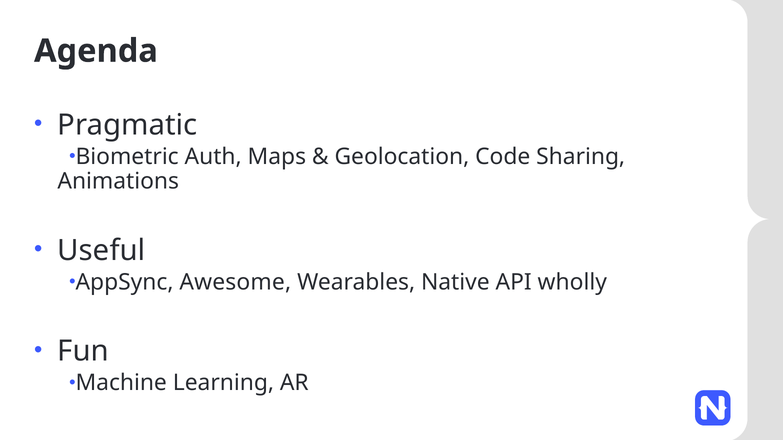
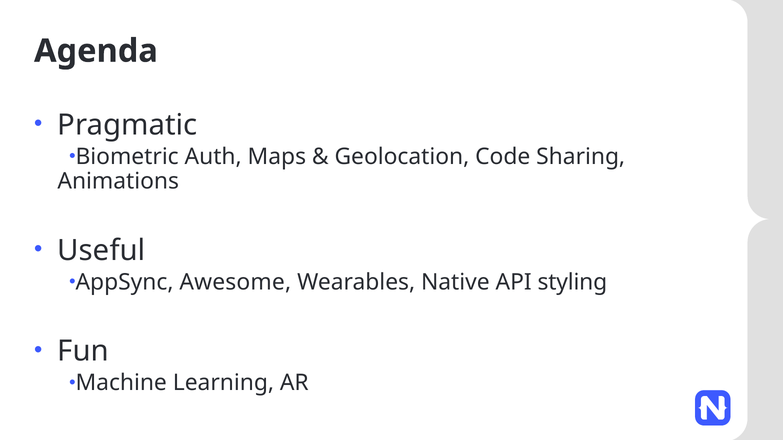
wholly: wholly -> styling (572, 282)
